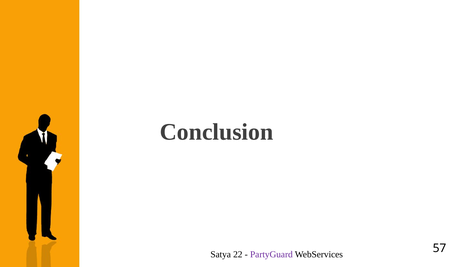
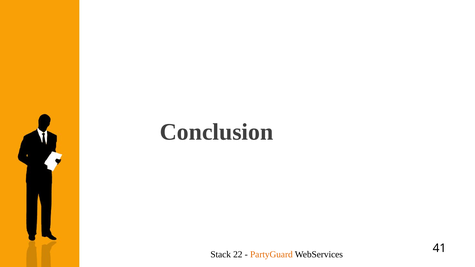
Satya: Satya -> Stack (221, 254)
PartyGuard colour: purple -> orange (271, 254)
57: 57 -> 41 (439, 249)
